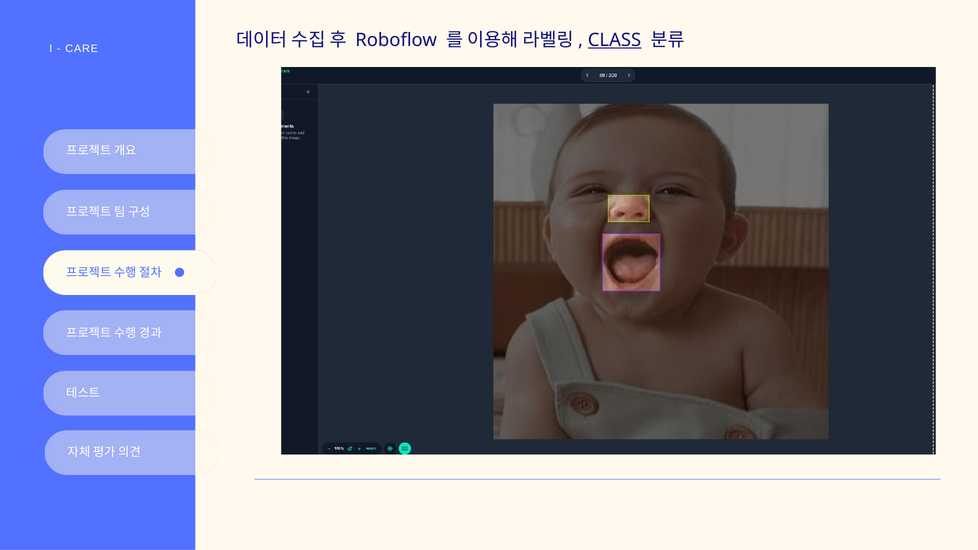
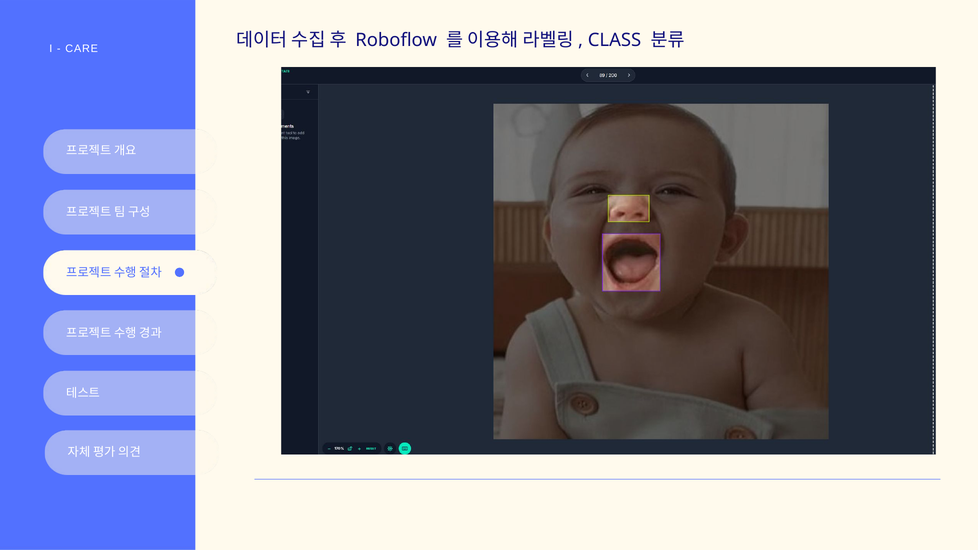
CLASS underline: present -> none (615, 40)
